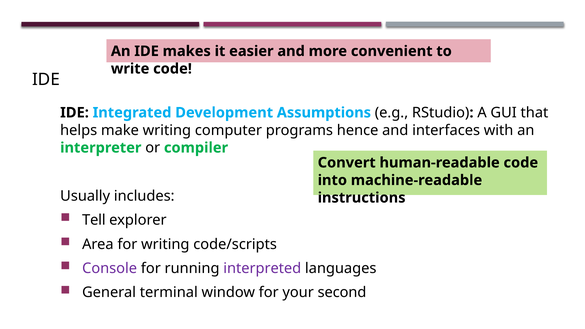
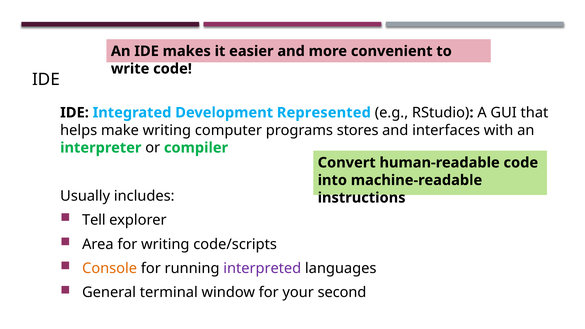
Assumptions: Assumptions -> Represented (324, 113)
hence: hence -> stores (358, 130)
Console colour: purple -> orange (110, 268)
